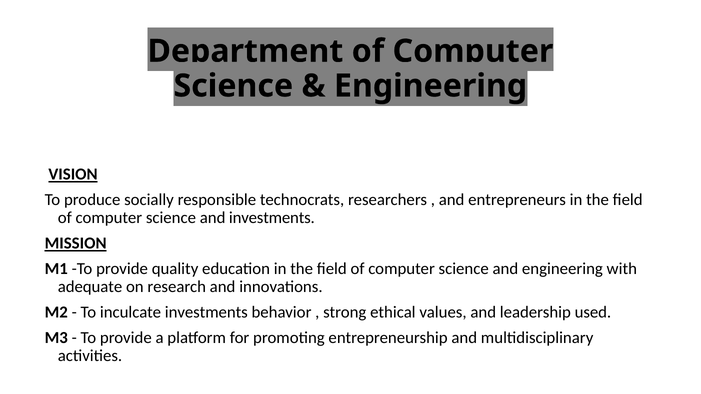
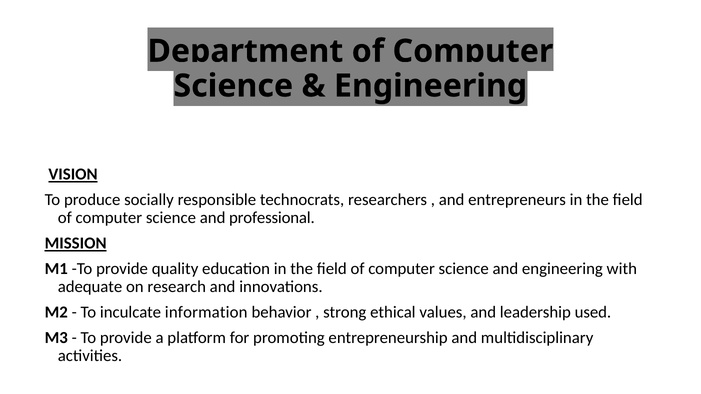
and investments: investments -> professional (272, 218)
inculcate investments: investments -> information (206, 313)
